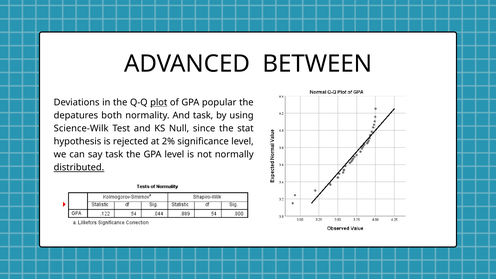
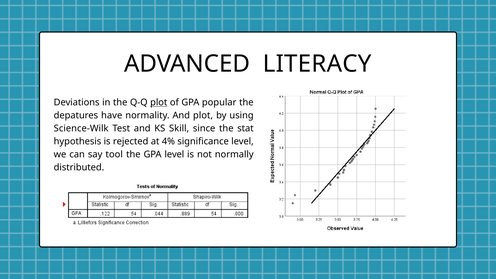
BETWEEN: BETWEEN -> LITERACY (317, 64)
both: both -> have (112, 115)
And task: task -> plot (203, 115)
Null: Null -> Skill (179, 128)
2%: 2% -> 4% (168, 142)
say task: task -> tool (114, 155)
distributed underline: present -> none (79, 168)
